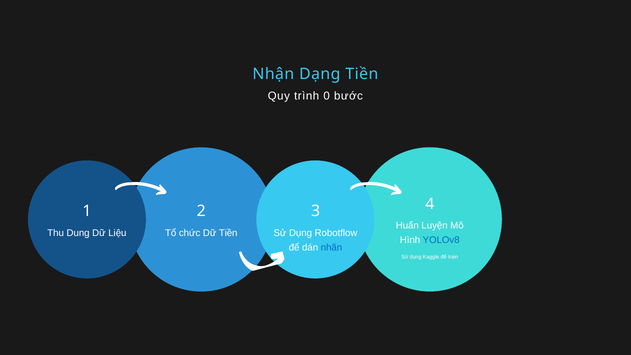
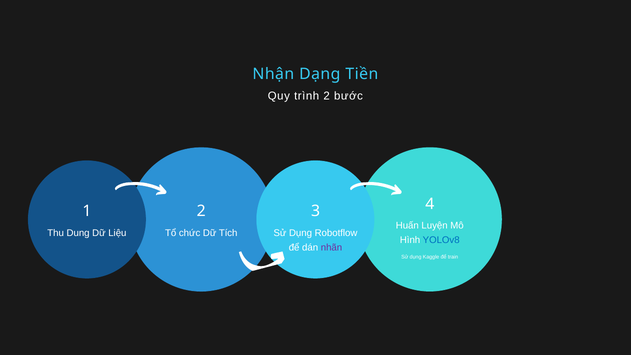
trình 0: 0 -> 2 (327, 96)
Dữ Tiền: Tiền -> Tích (228, 233)
nhãn colour: blue -> purple (332, 247)
